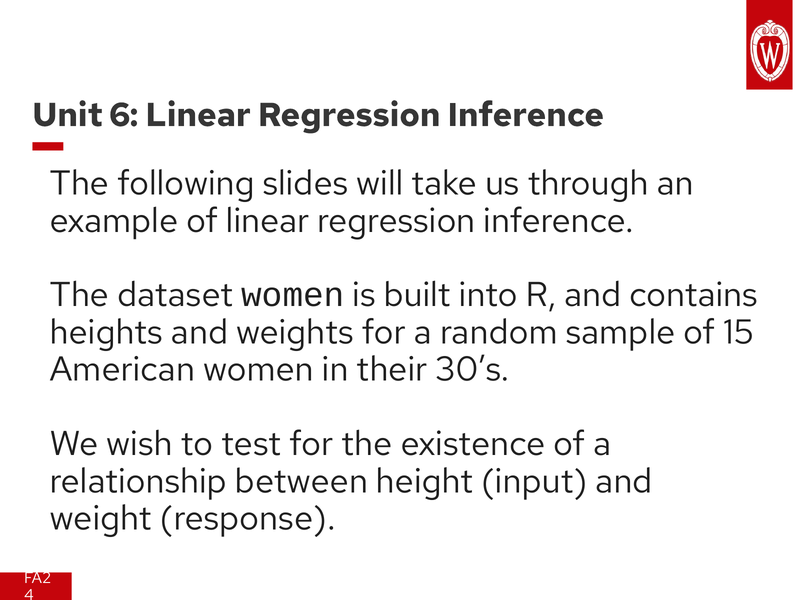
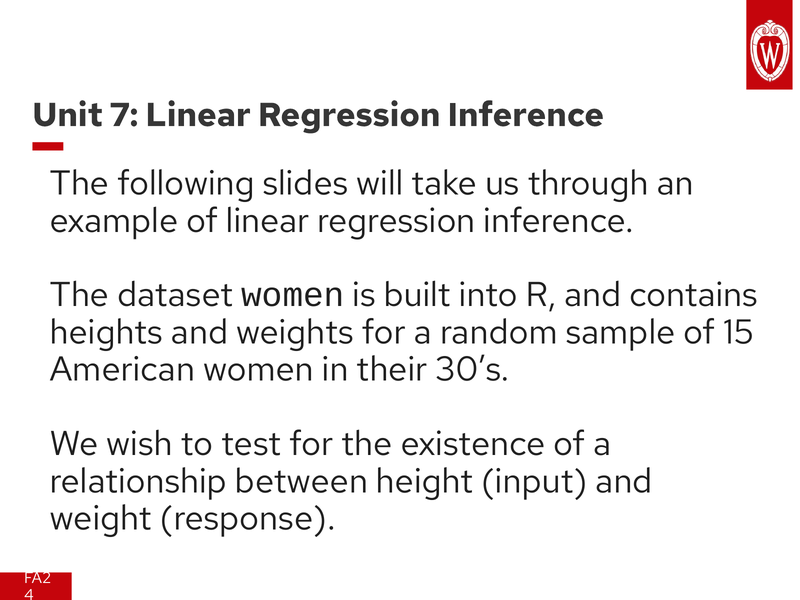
6: 6 -> 7 (124, 115)
